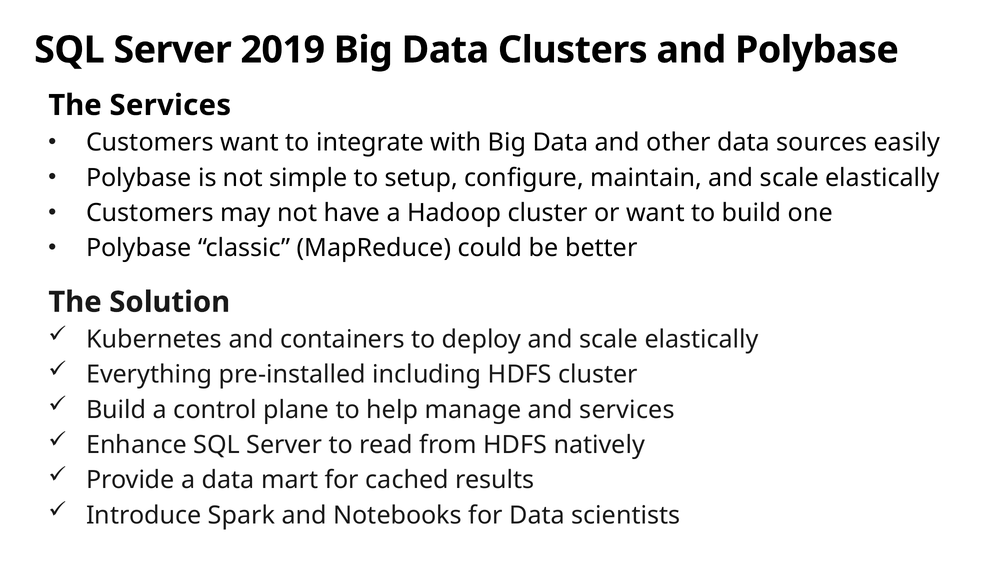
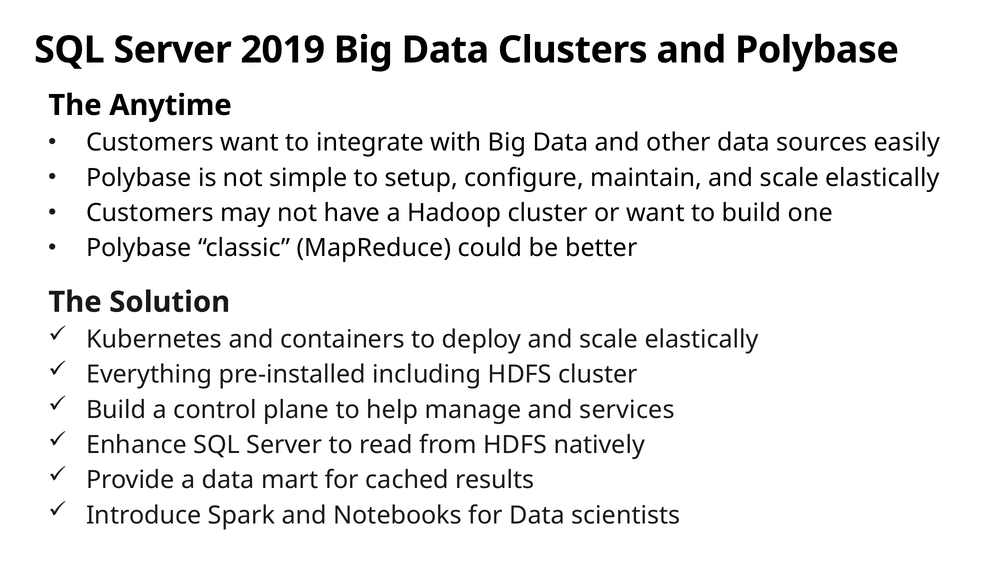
The Services: Services -> Anytime (170, 105)
